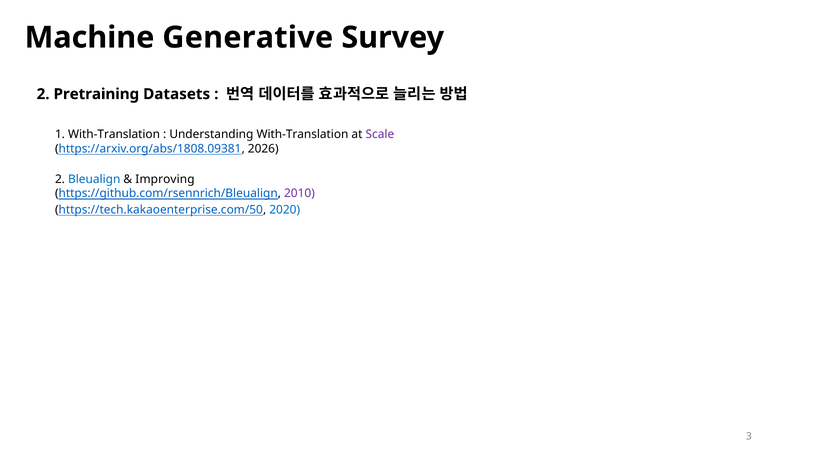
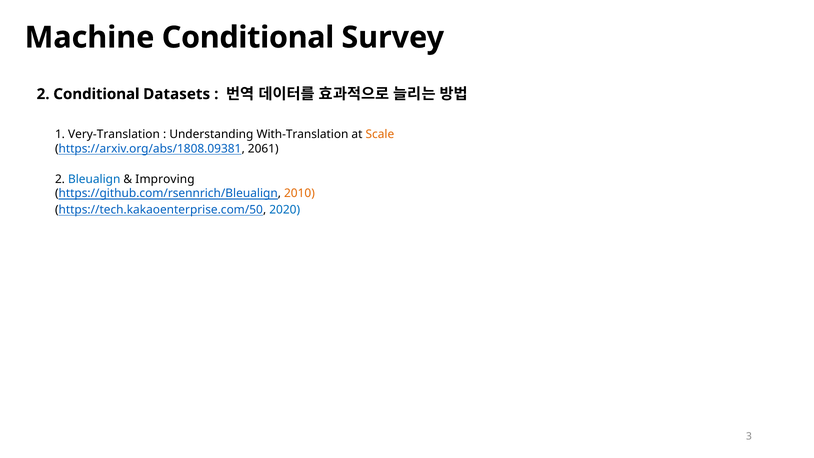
Machine Generative: Generative -> Conditional (248, 37)
2 Pretraining: Pretraining -> Conditional (96, 94)
1 With-Translation: With-Translation -> Very-Translation (114, 135)
Scale colour: purple -> orange (380, 135)
2026: 2026 -> 2061 (263, 149)
2010 colour: purple -> orange (299, 193)
